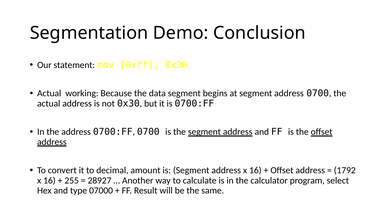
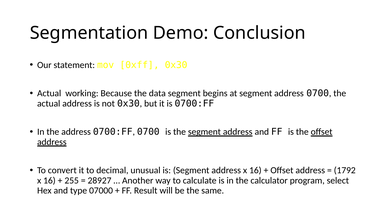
amount: amount -> unusual (146, 170)
